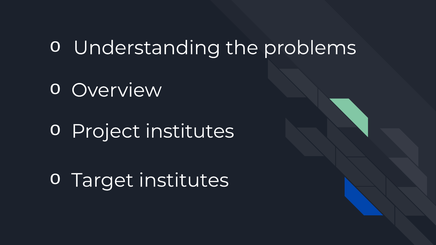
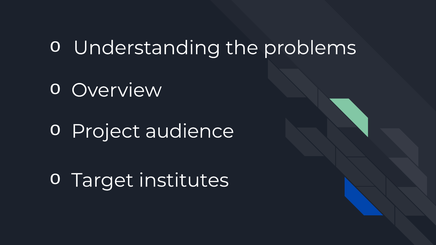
Project institutes: institutes -> audience (190, 131)
